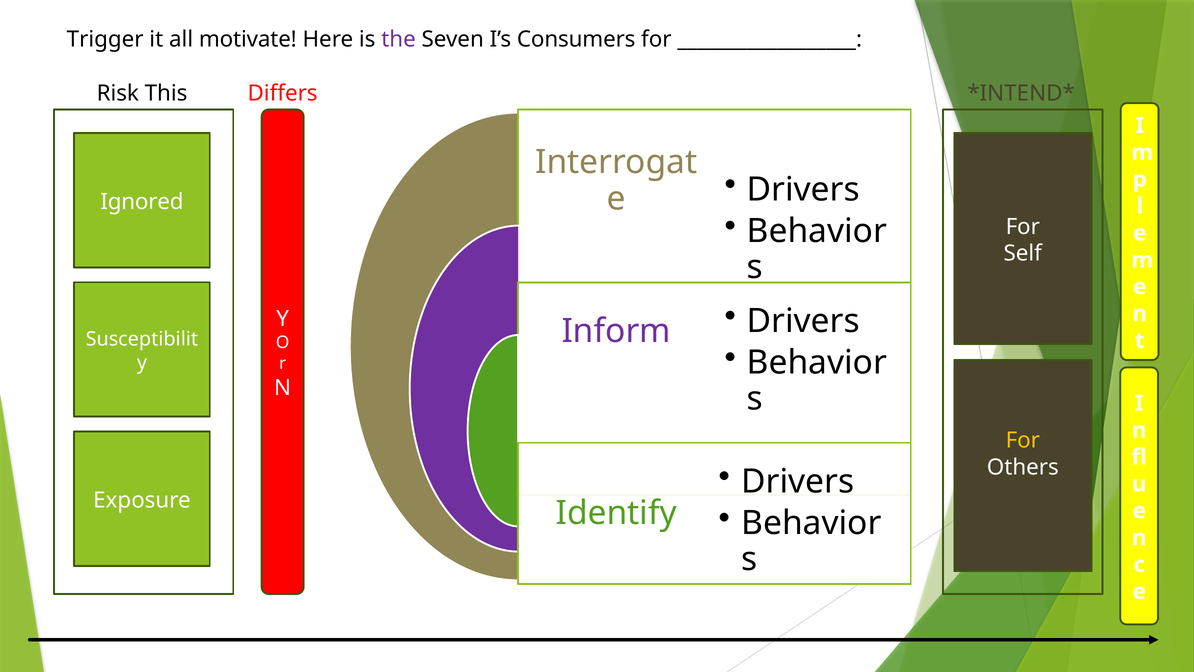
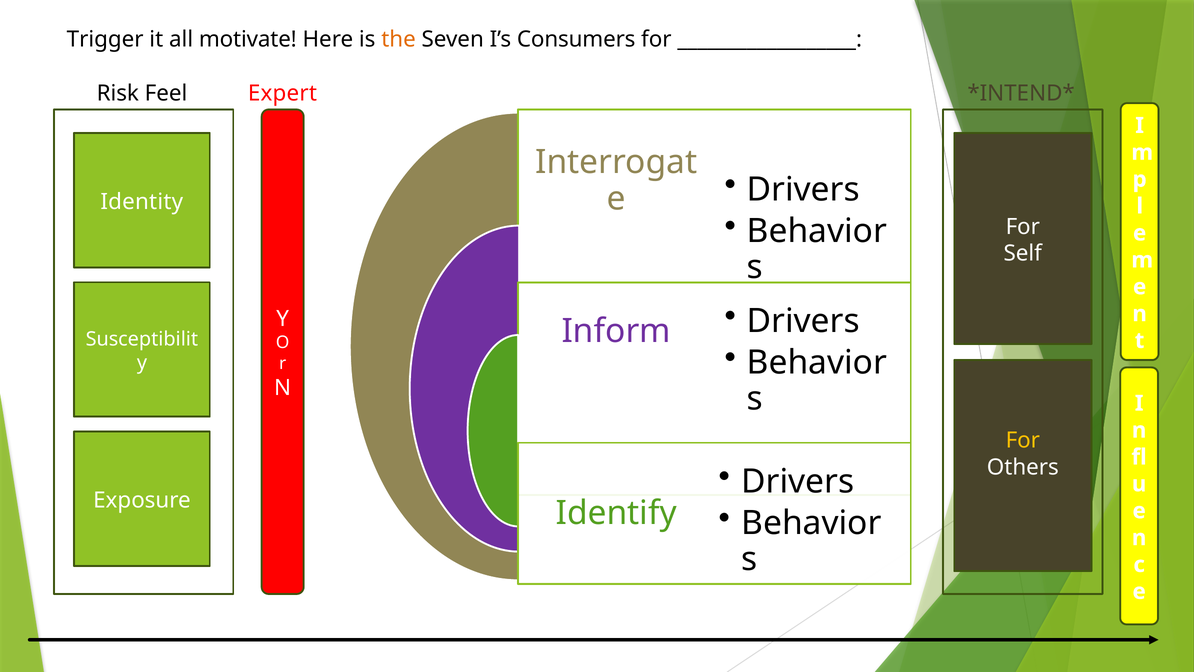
the colour: purple -> orange (399, 39)
Differs: Differs -> Expert (282, 93)
This: This -> Feel (166, 93)
Ignored: Ignored -> Identity (142, 202)
